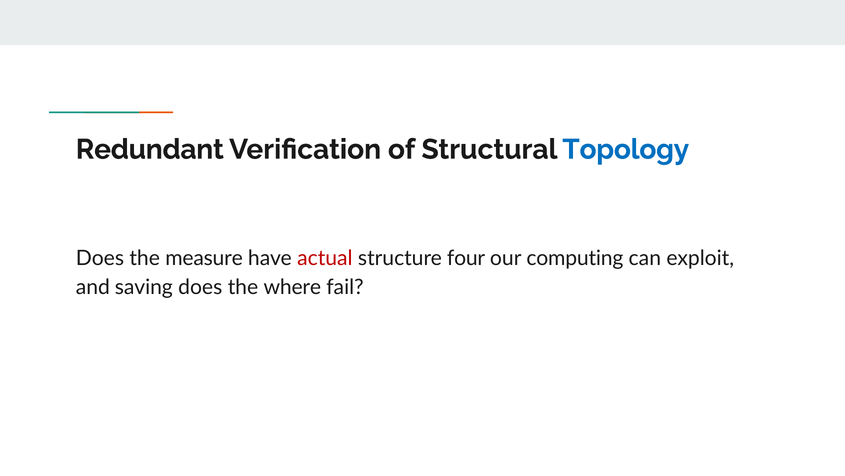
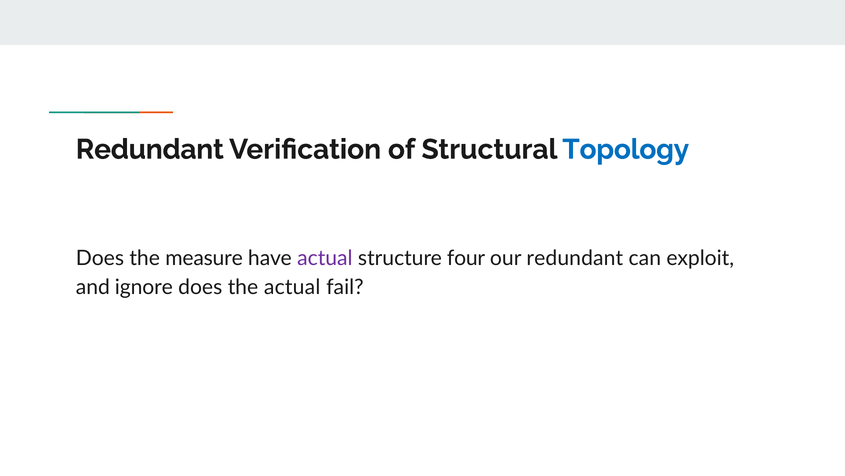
actual colour: red -> purple (325, 258)
our computing: computing -> redundant (575, 258)
saving: saving -> ignore (144, 287)
the where: where -> actual (292, 287)
